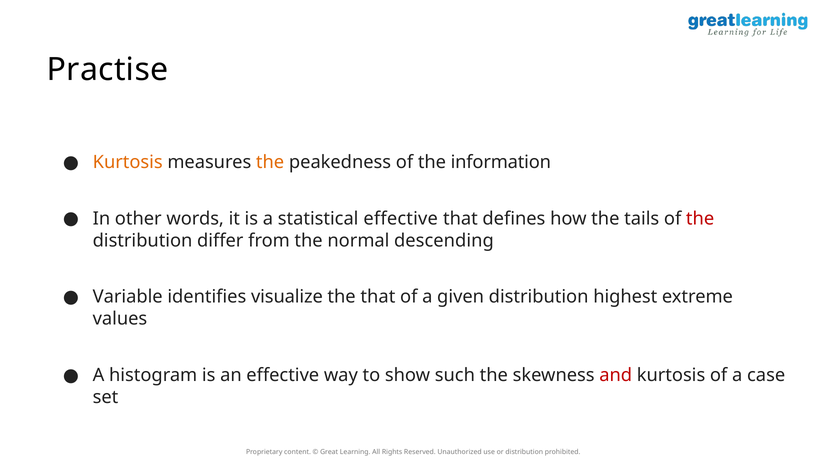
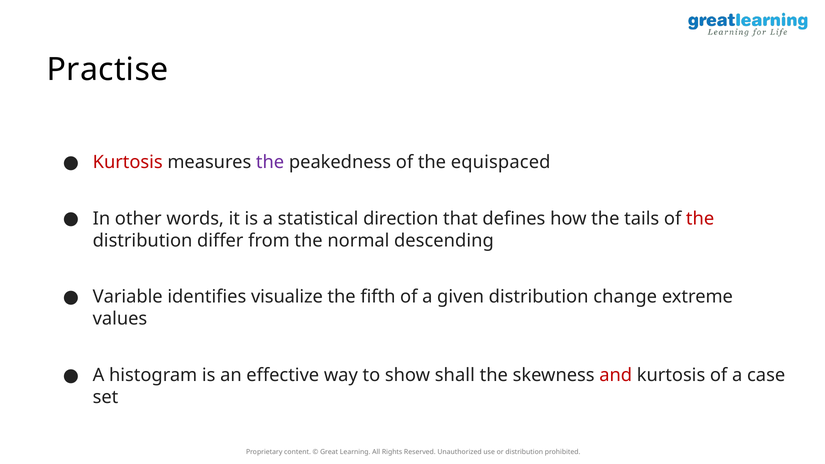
Kurtosis colour: orange -> red (128, 162)
the colour: orange -> purple (270, 162)
information: information -> equispaced (501, 162)
statistical effective: effective -> direction (401, 219)
the that: that -> fifth (378, 297)
highest: highest -> change (625, 297)
such: such -> shall (455, 375)
